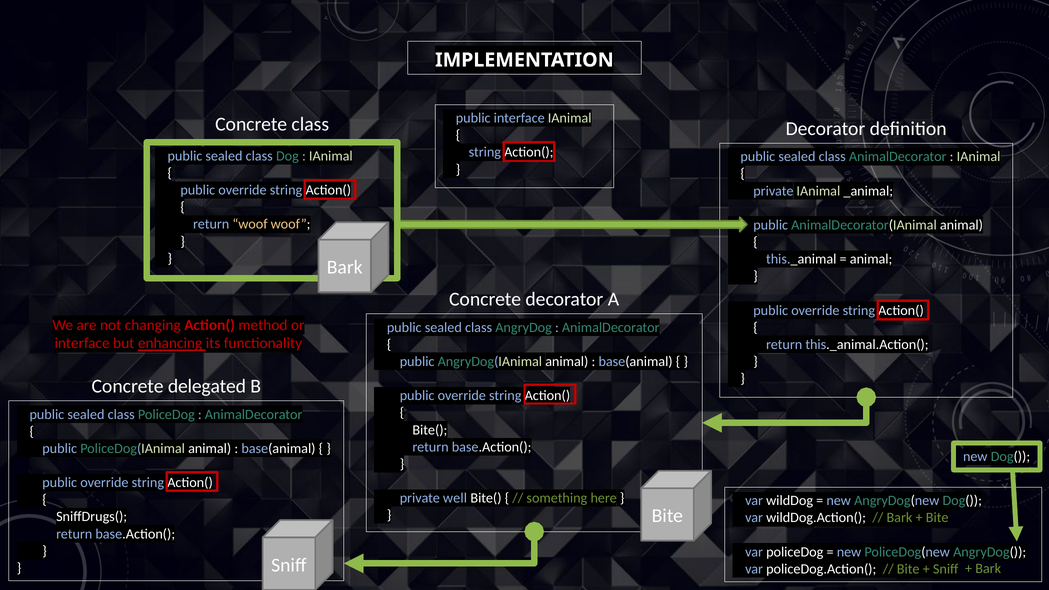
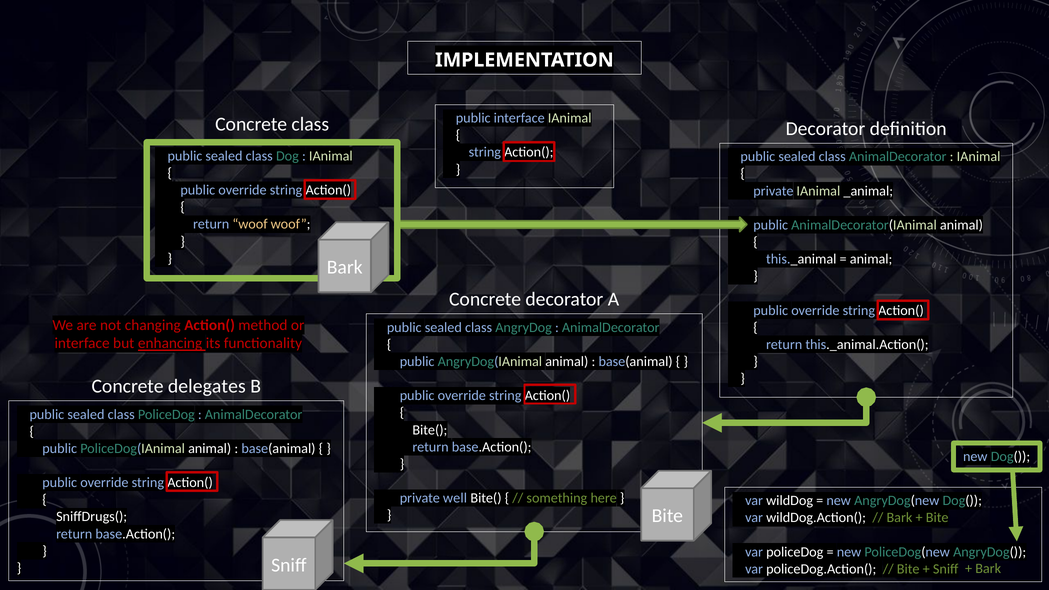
delegated: delegated -> delegates (207, 386)
